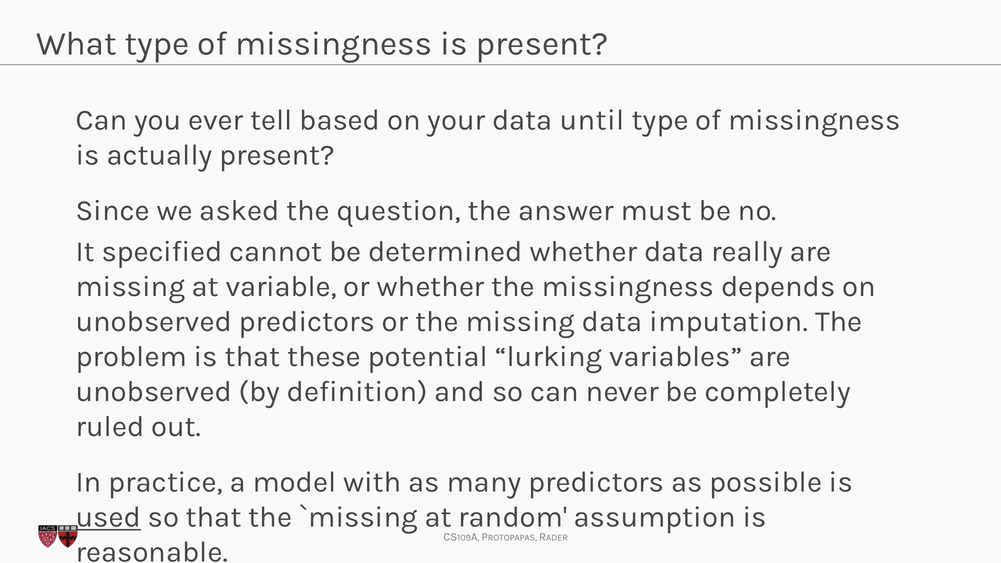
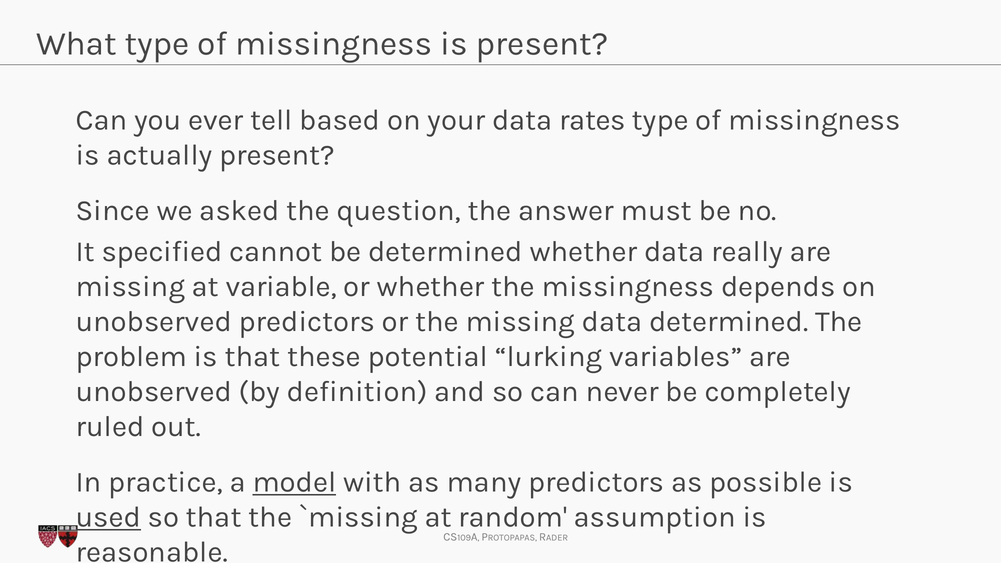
until: until -> rates (592, 120)
data imputation: imputation -> determined (729, 322)
model underline: none -> present (294, 482)
